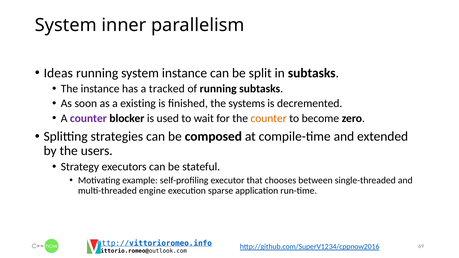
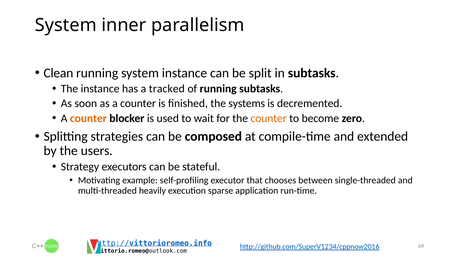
Ideas: Ideas -> Clean (58, 73)
as a existing: existing -> counter (138, 104)
counter colour: purple -> orange (88, 118)
engine: engine -> heavily (152, 191)
